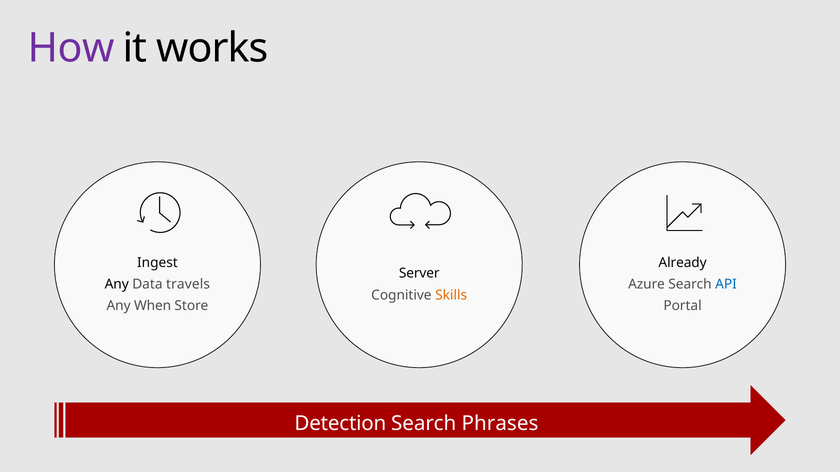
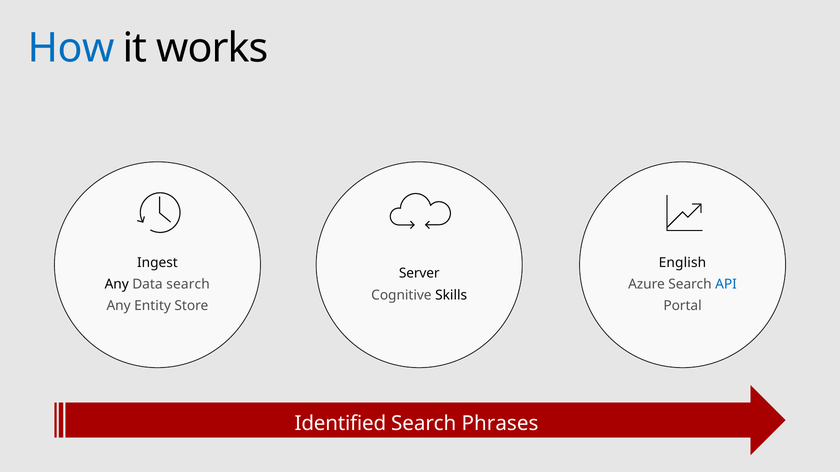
How colour: purple -> blue (71, 48)
Already: Already -> English (682, 263)
Data travels: travels -> search (188, 284)
Skills colour: orange -> black (451, 295)
When: When -> Entity (153, 306)
Detection: Detection -> Identified (340, 424)
